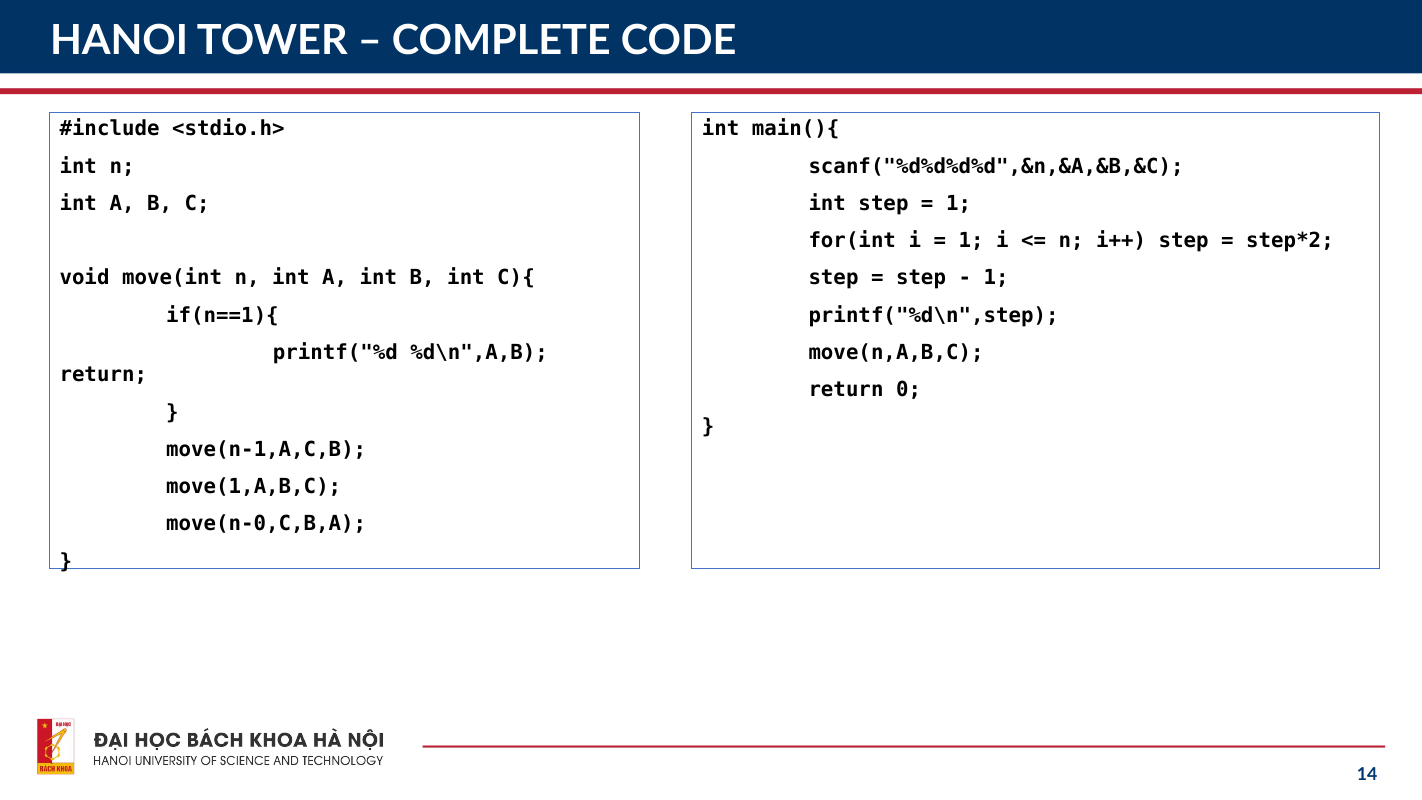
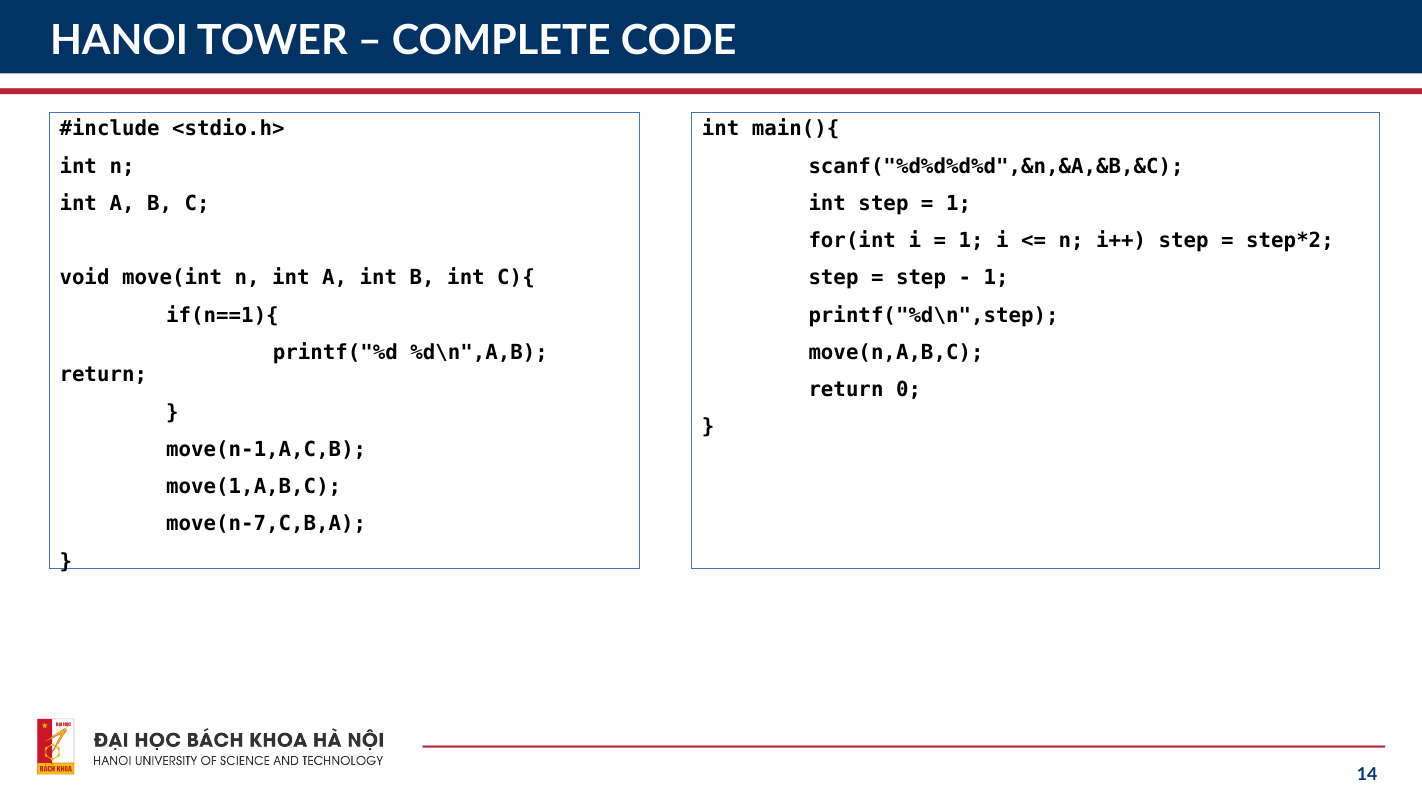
move(n-0,C,B,A: move(n-0,C,B,A -> move(n-7,C,B,A (266, 524)
